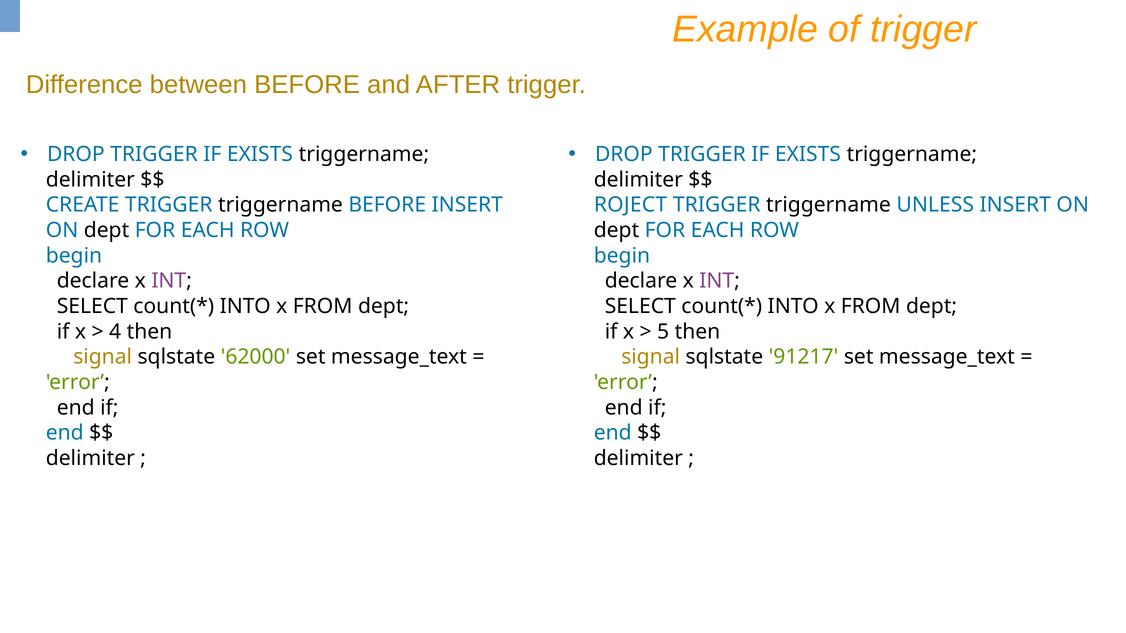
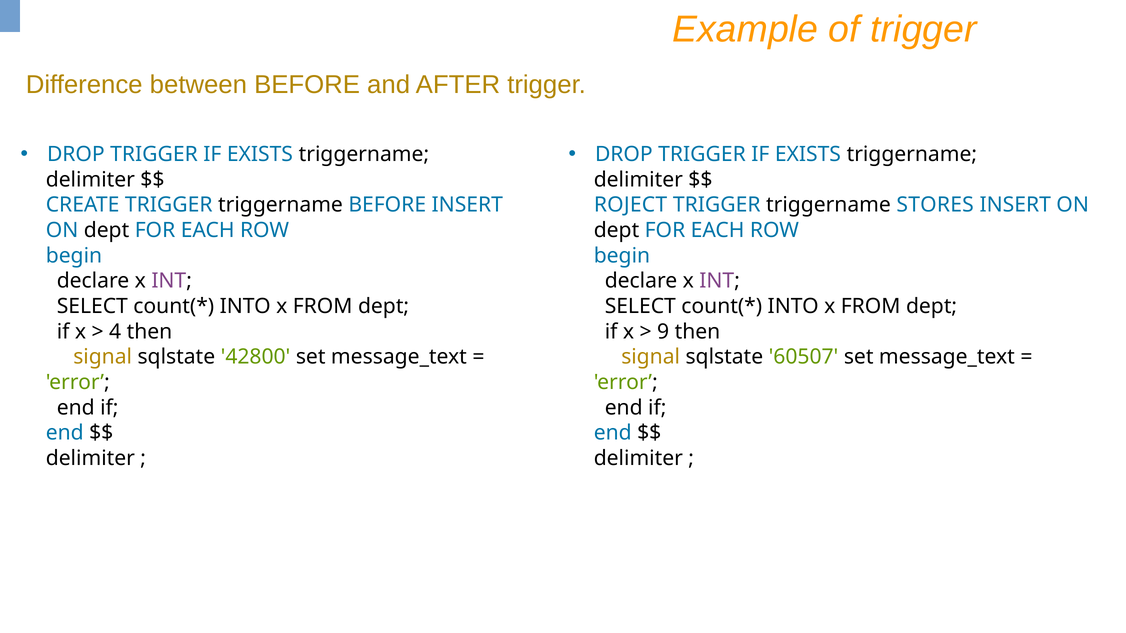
UNLESS: UNLESS -> STORES (935, 205)
5: 5 -> 9 (663, 332)
62000: 62000 -> 42800 (256, 357)
91217: 91217 -> 60507 (804, 357)
